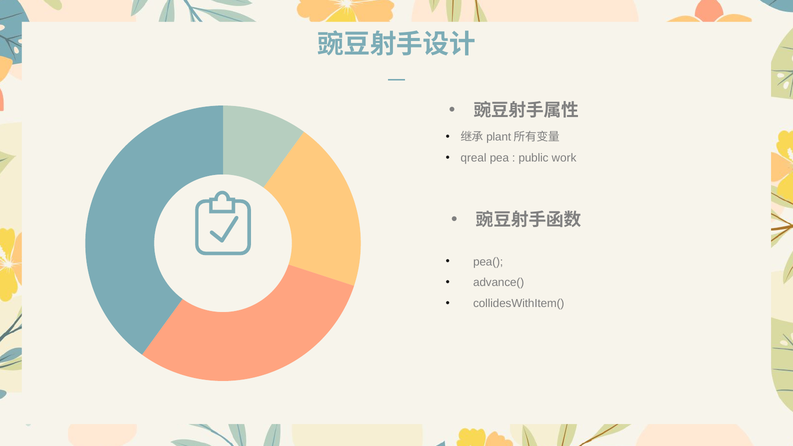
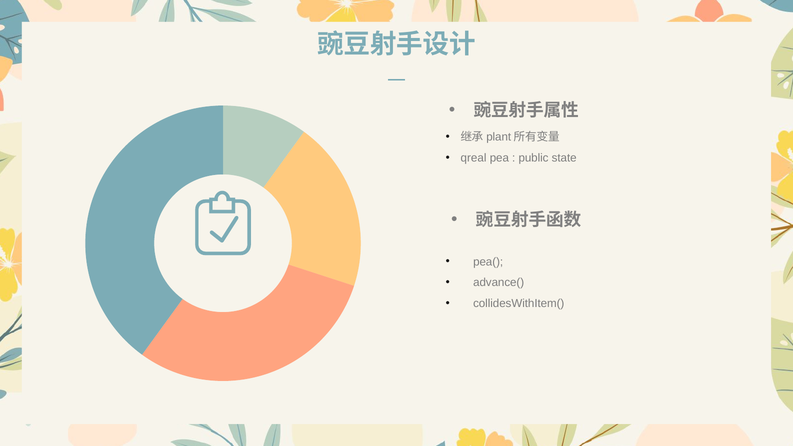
work: work -> state (564, 158)
